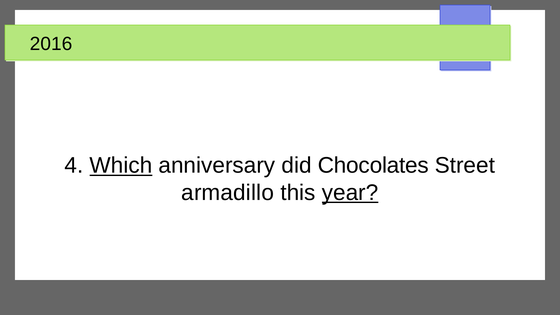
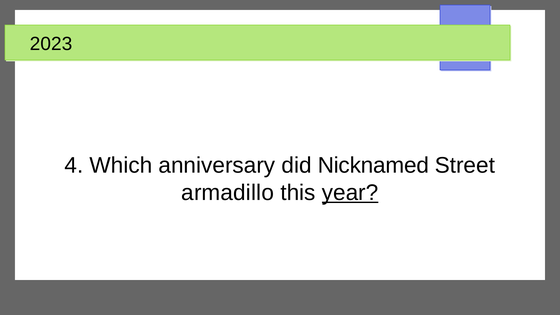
2016: 2016 -> 2023 (51, 44)
Which underline: present -> none (121, 165)
Chocolates: Chocolates -> Nicknamed (373, 165)
